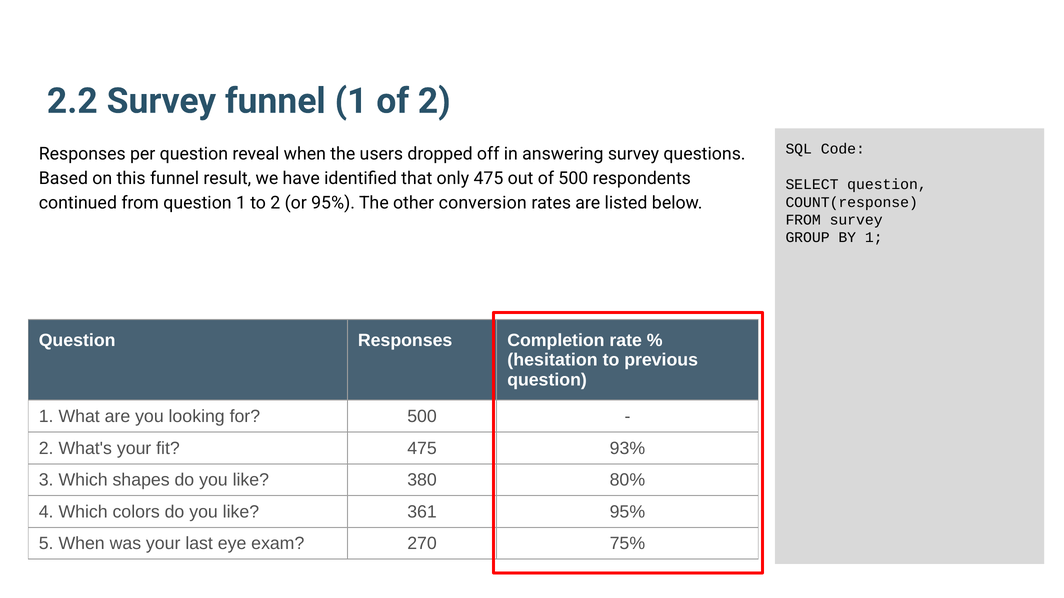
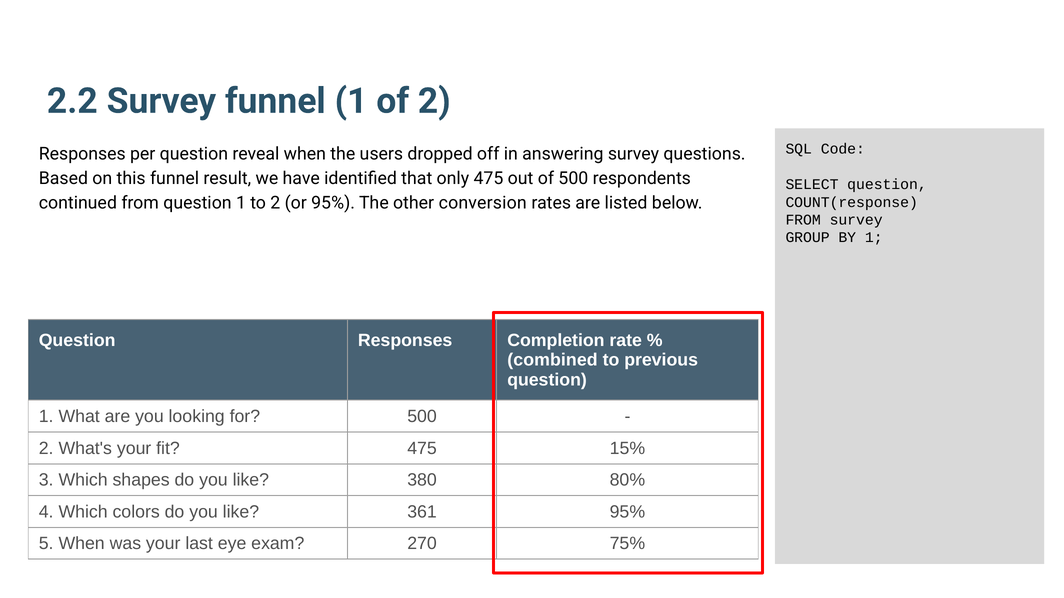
hesitation: hesitation -> combined (552, 360)
93%: 93% -> 15% (627, 449)
